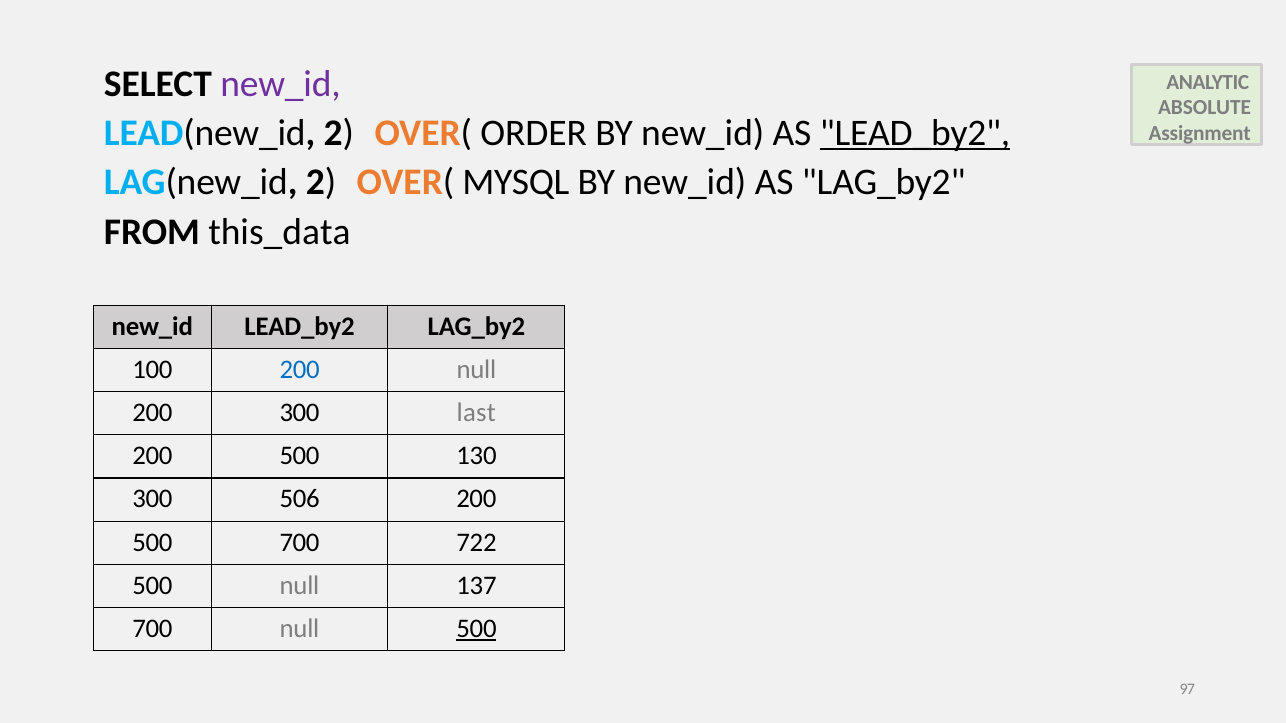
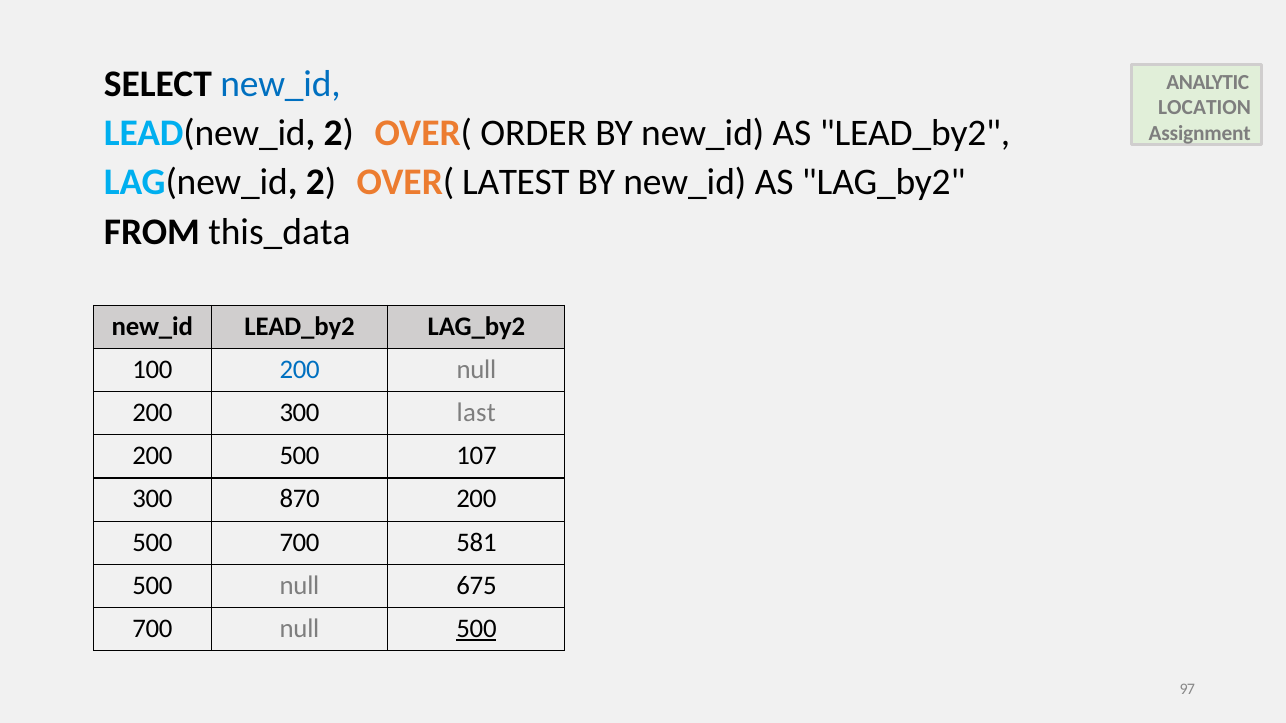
new_id colour: purple -> blue (281, 84)
ABSOLUTE: ABSOLUTE -> LOCATION (1205, 108)
LEAD_by2 underline: present -> none (915, 133)
MYSQL: MYSQL -> LATEST (516, 183)
130: 130 -> 107 (476, 456)
506: 506 -> 870 (300, 499)
722: 722 -> 581 (476, 543)
137: 137 -> 675 (476, 586)
